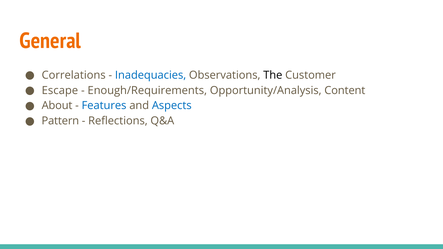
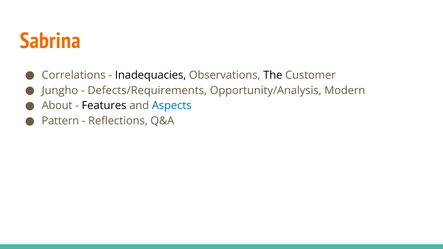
General: General -> Sabrina (50, 41)
Inadequacies colour: blue -> black (151, 75)
Escape: Escape -> Jungho (60, 90)
Enough/Requirements: Enough/Requirements -> Defects/Requirements (147, 90)
Content: Content -> Modern (345, 90)
Features colour: blue -> black (104, 106)
